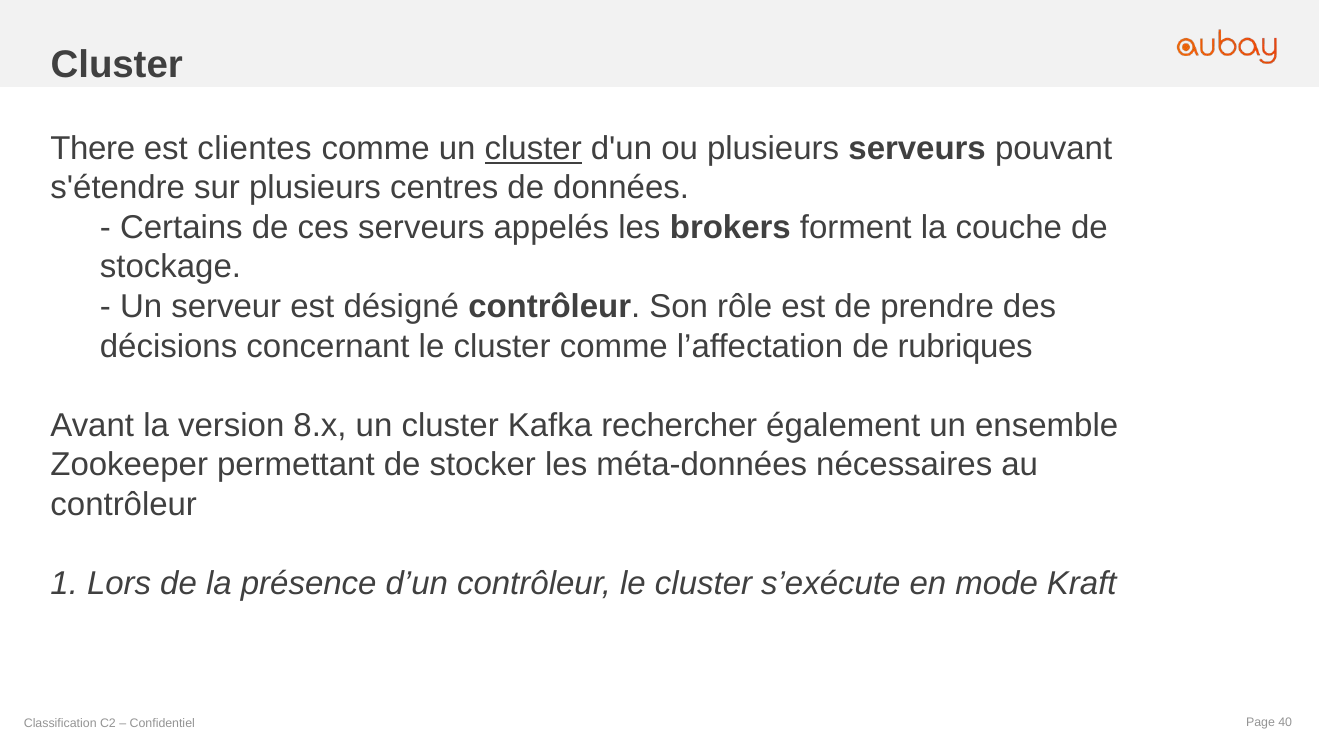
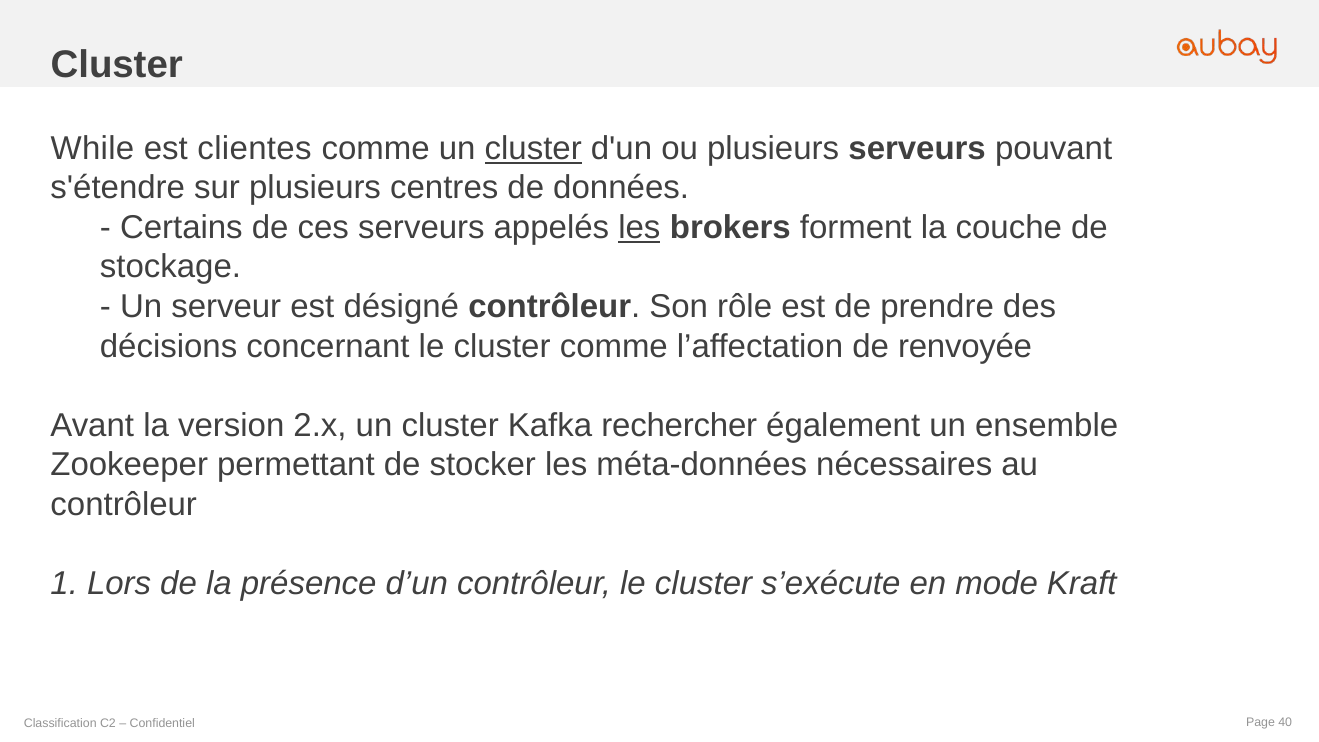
There: There -> While (92, 148)
les underline: none -> present (639, 228)
rubriques: rubriques -> renvoyée (965, 346)
8.x: 8.x -> 2.x (320, 425)
